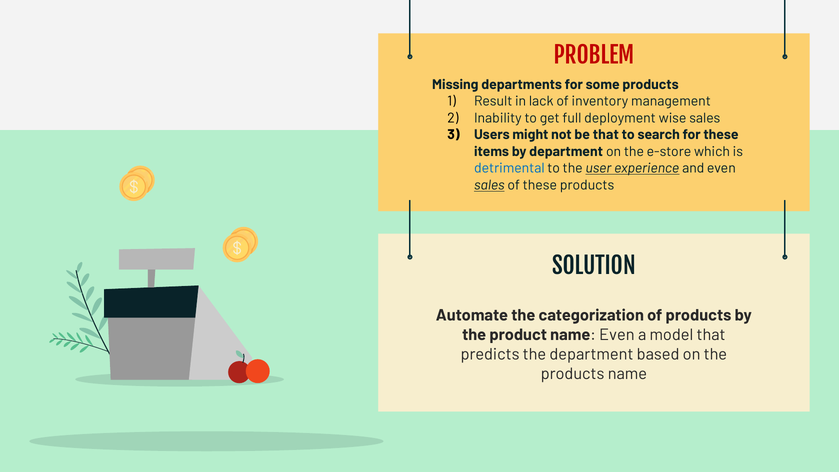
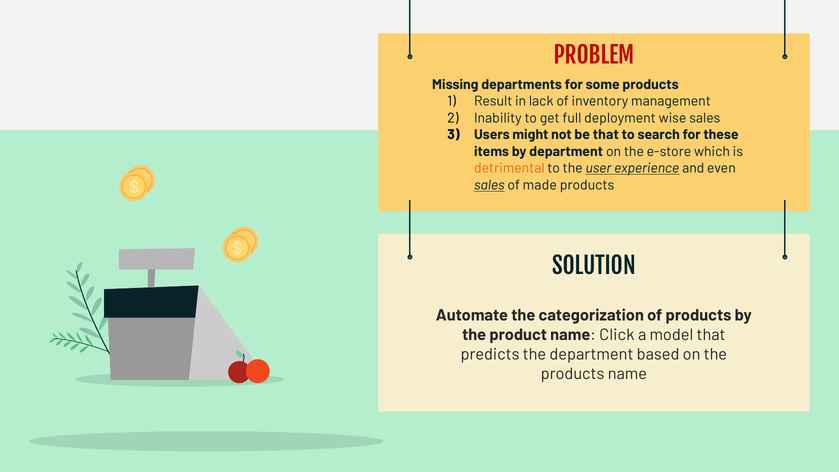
detrimental colour: blue -> orange (509, 168)
of these: these -> made (540, 185)
name Even: Even -> Click (617, 335)
